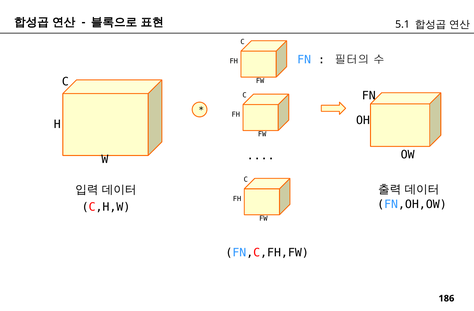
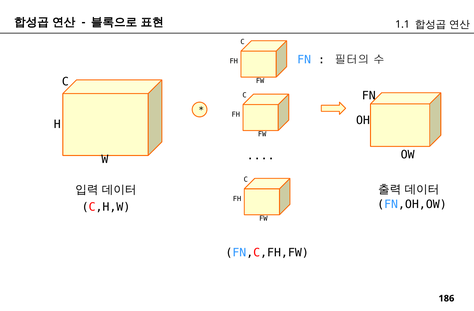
5.1: 5.1 -> 1.1 (403, 24)
